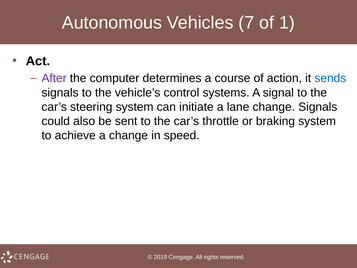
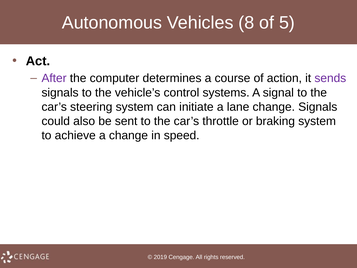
7: 7 -> 8 (246, 23)
1: 1 -> 5 (287, 23)
sends colour: blue -> purple (330, 78)
